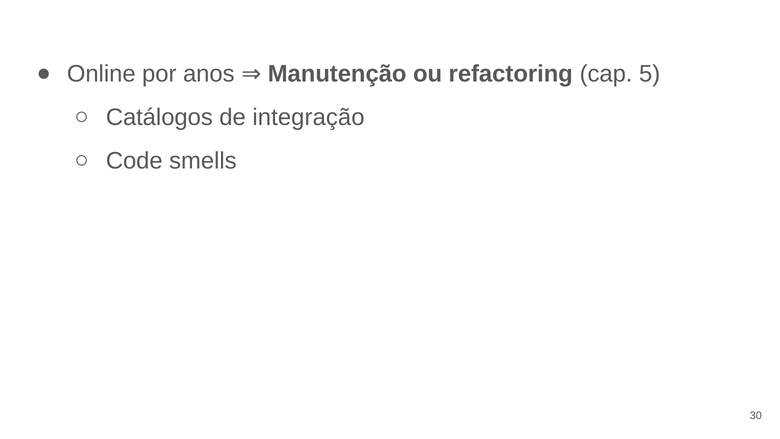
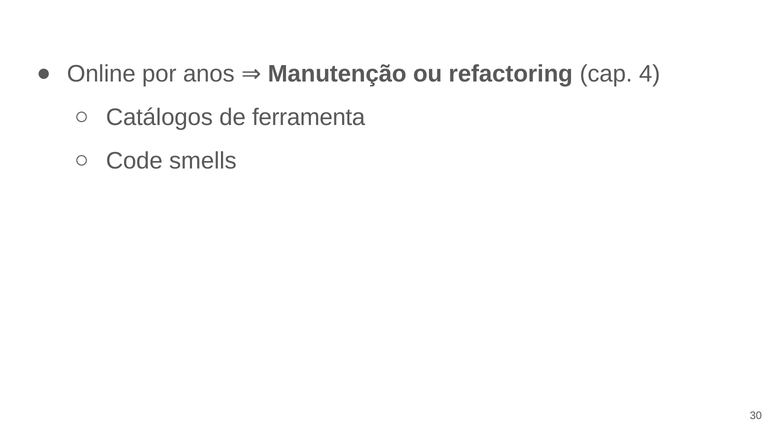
5: 5 -> 4 (650, 74)
integração: integração -> ferramenta (309, 117)
